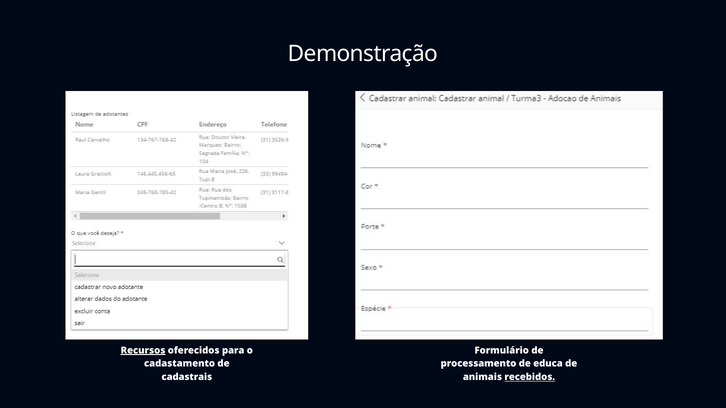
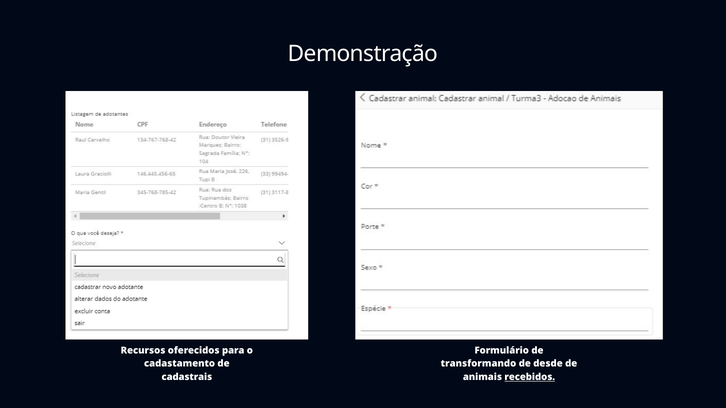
Recursos underline: present -> none (143, 351)
processamento: processamento -> transformando (478, 364)
educa: educa -> desde (548, 364)
